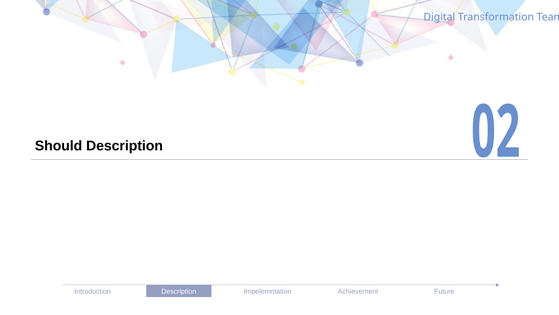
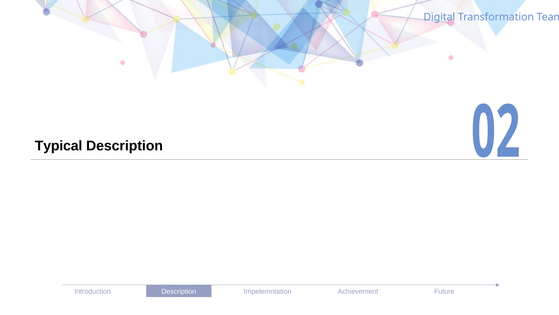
Should: Should -> Typical (59, 146)
